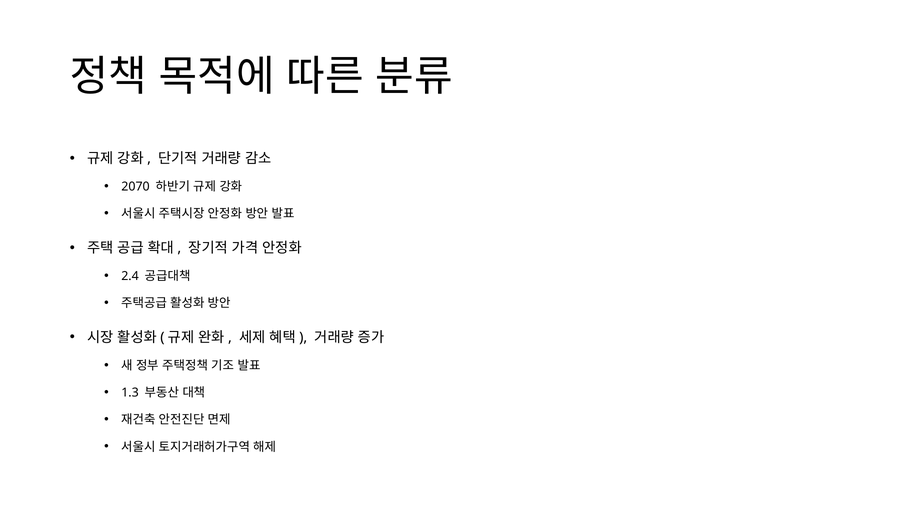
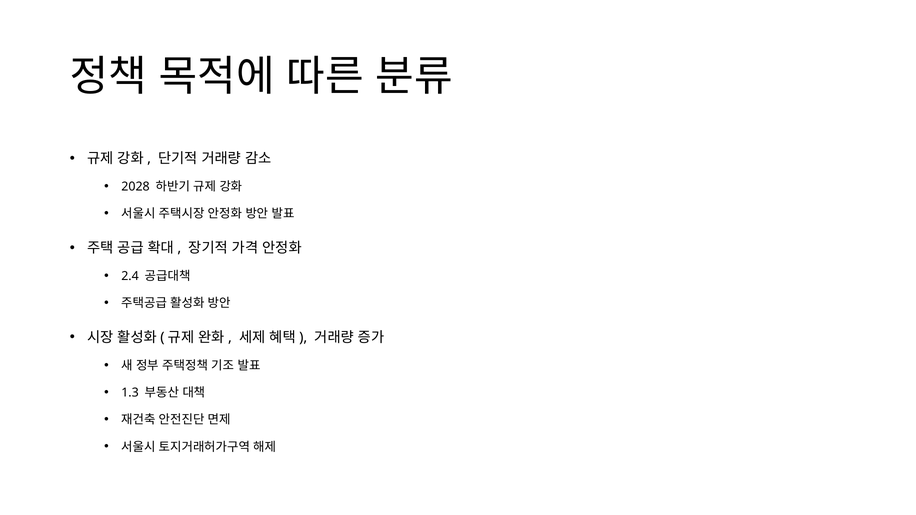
2070: 2070 -> 2028 (136, 187)
